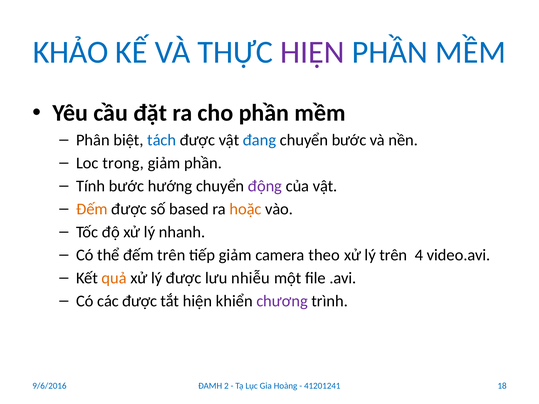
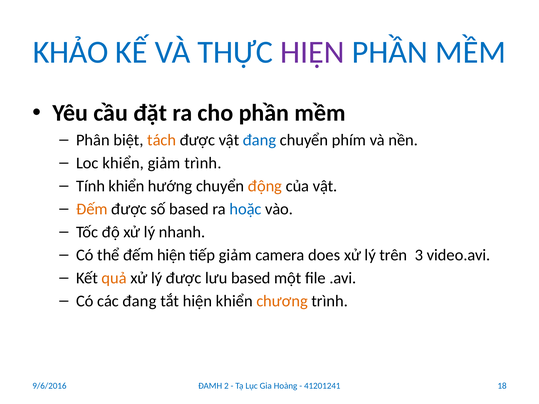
tách colour: blue -> orange (162, 140)
chuyển bước: bước -> phím (349, 140)
Loc trong: trong -> khiển (123, 163)
giảm phần: phần -> trình (203, 163)
Tính bước: bước -> khiển (127, 186)
động colour: purple -> orange (265, 186)
hoặc colour: orange -> blue (246, 209)
đếm trên: trên -> hiện (171, 255)
theo: theo -> does (324, 255)
4: 4 -> 3 (419, 255)
lưu nhiễu: nhiễu -> based (251, 278)
các được: được -> đang (140, 301)
chương colour: purple -> orange (282, 301)
